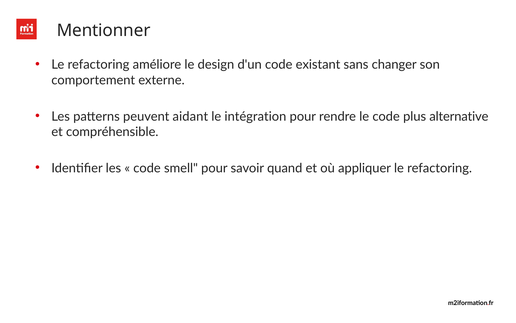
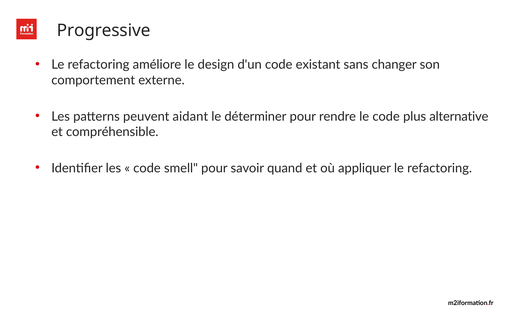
Mentionner: Mentionner -> Progressive (104, 30)
intégration: intégration -> déterminer (255, 116)
